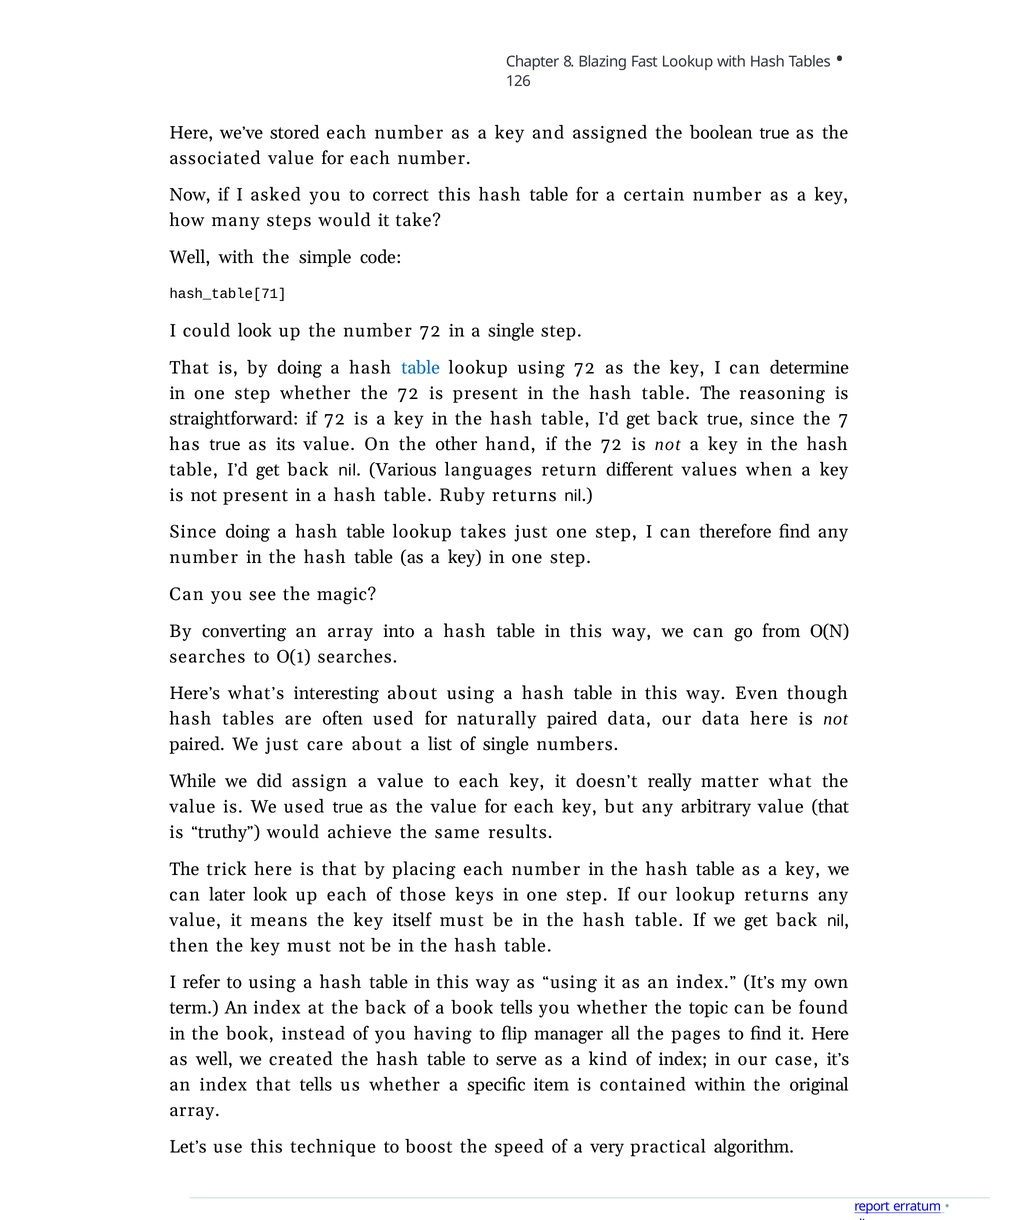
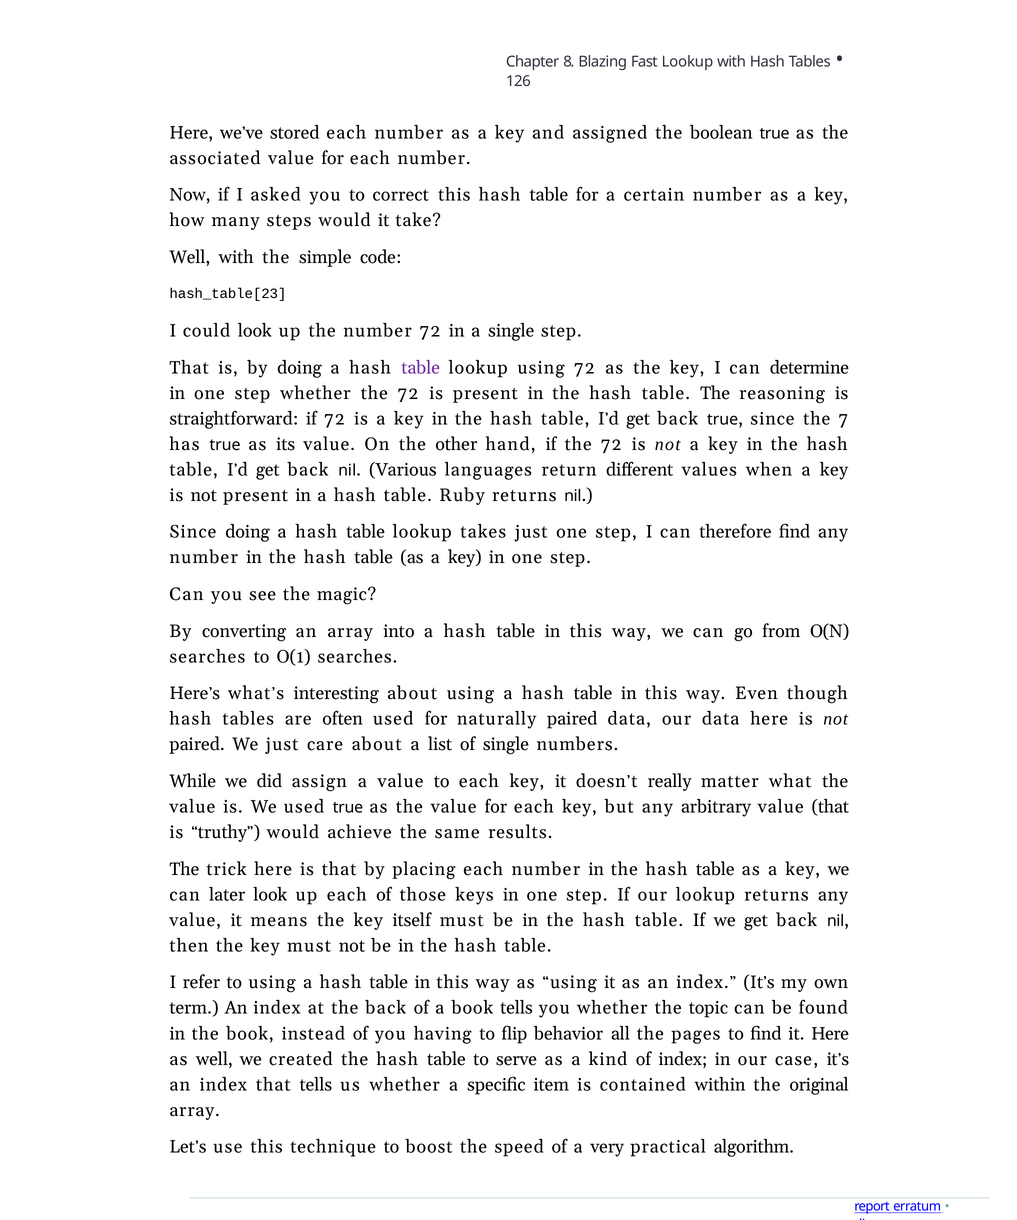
hash_table[71: hash_table[71 -> hash_table[23 (228, 293)
table colour: blue -> purple (421, 368)
manager: manager -> behavior (569, 1034)
